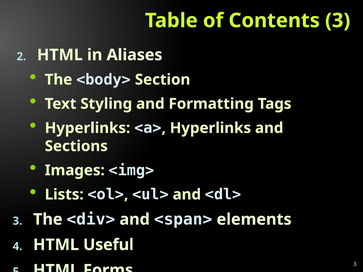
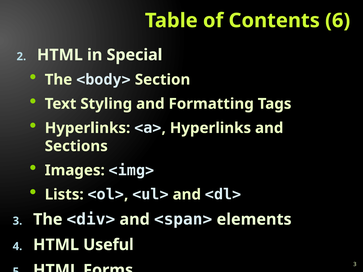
Contents 3: 3 -> 6 (338, 21)
Aliases: Aliases -> Special (135, 55)
